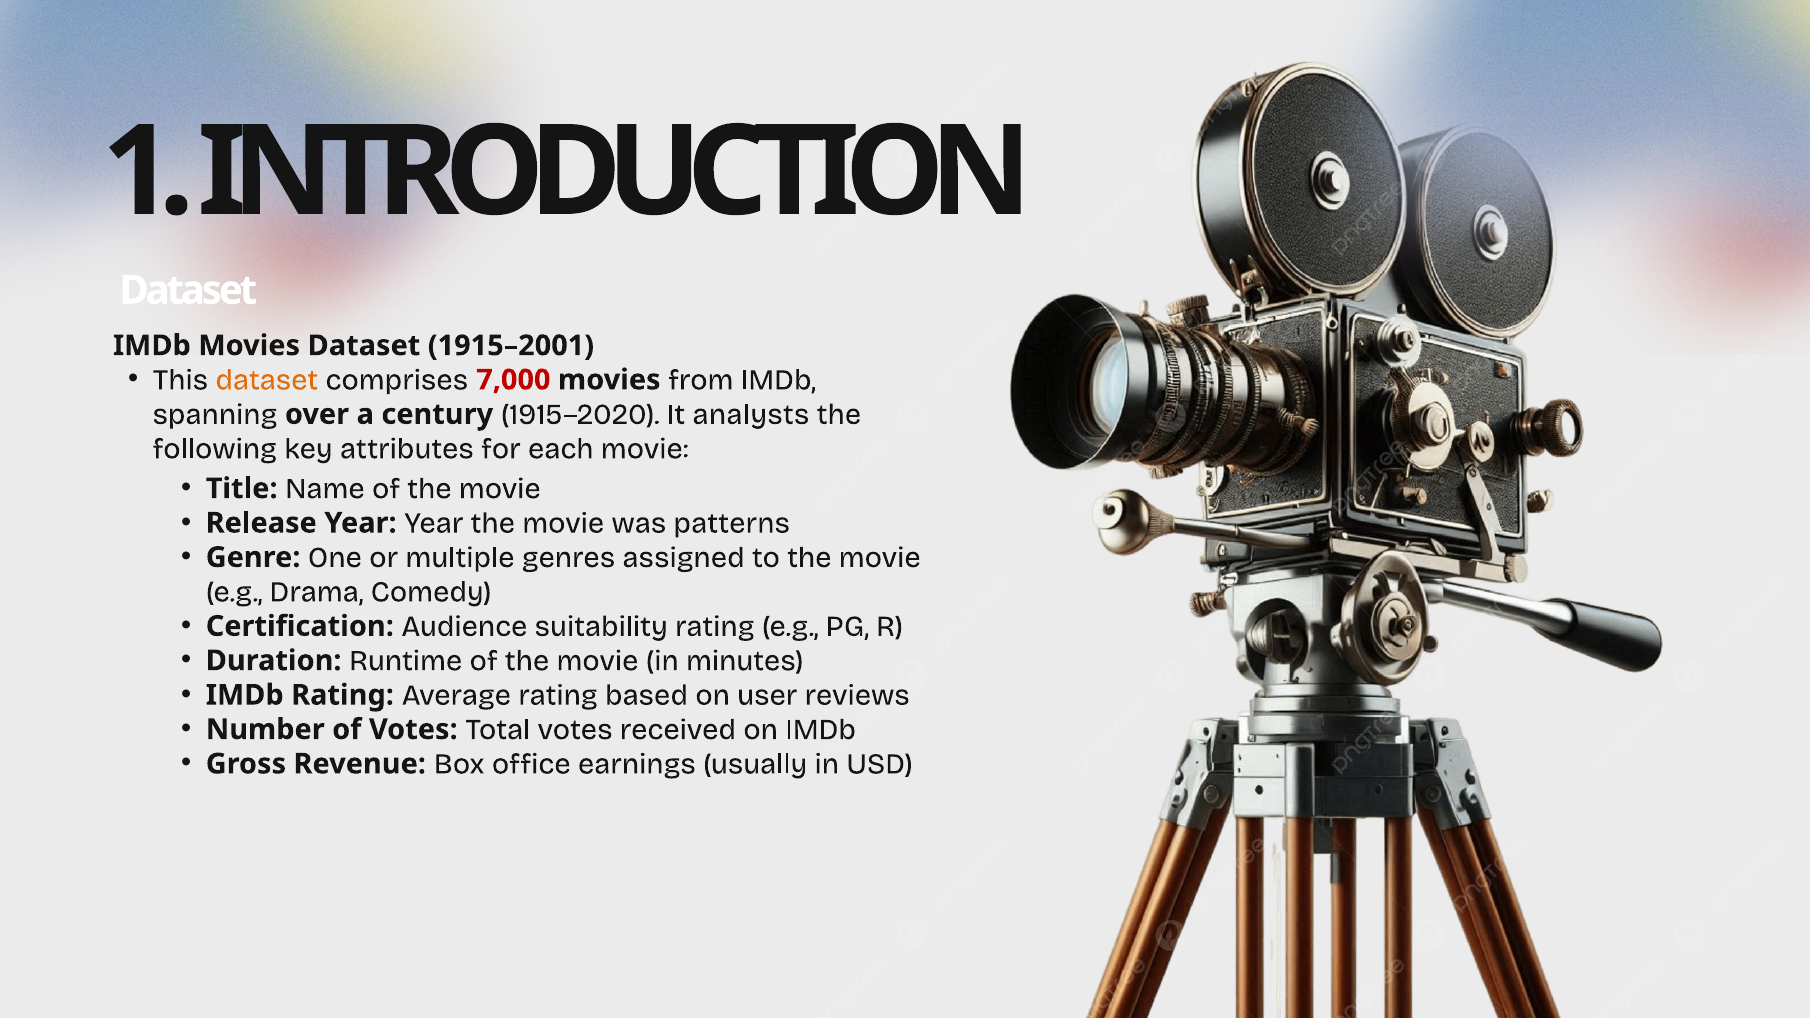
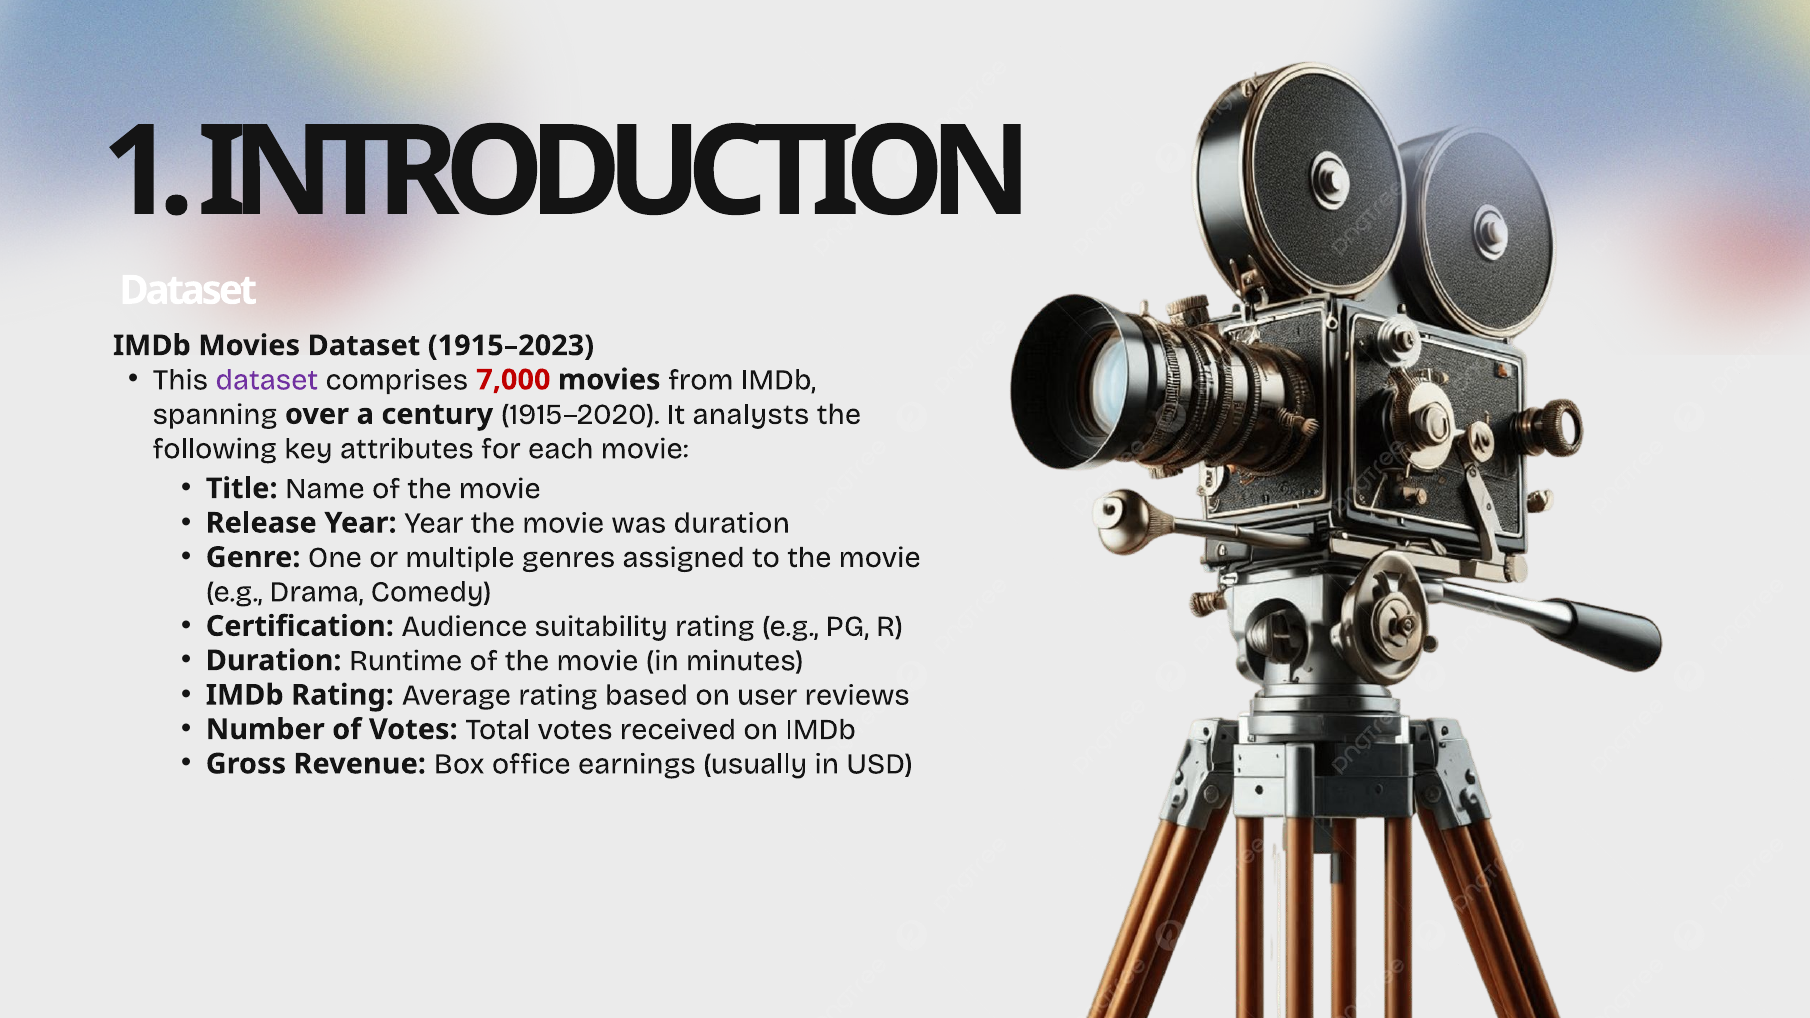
1915–2001: 1915–2001 -> 1915–2023 (511, 346)
dataset colour: orange -> purple (267, 380)
was patterns: patterns -> duration (732, 523)
